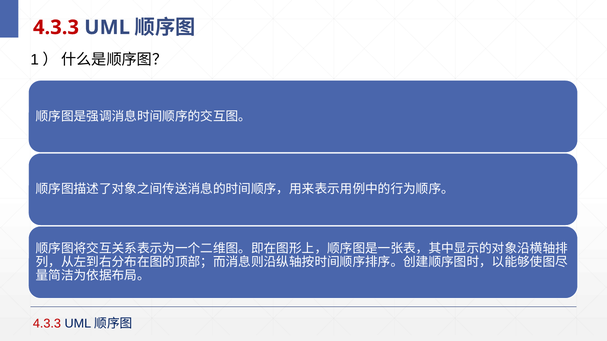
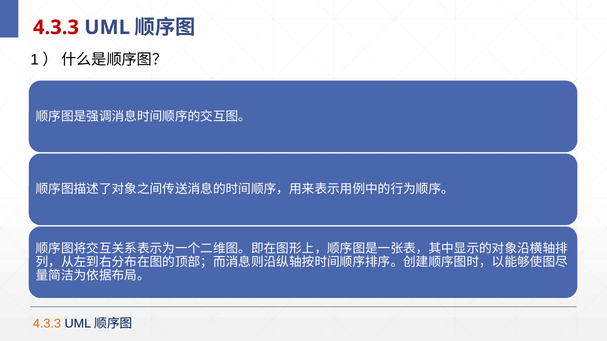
4.3.3 colour: red -> orange (47, 324)
